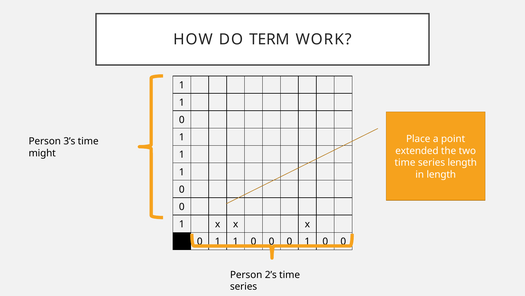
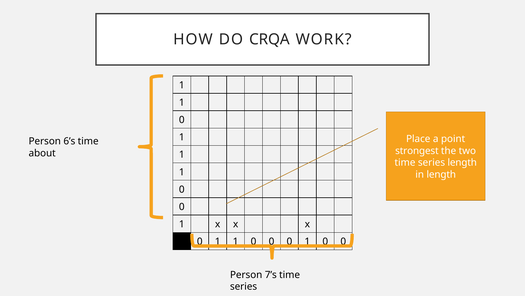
TERM: TERM -> CRQA (269, 39)
3’s: 3’s -> 6’s (69, 141)
extended: extended -> strongest (417, 151)
might: might -> about (42, 153)
2’s: 2’s -> 7’s (271, 274)
